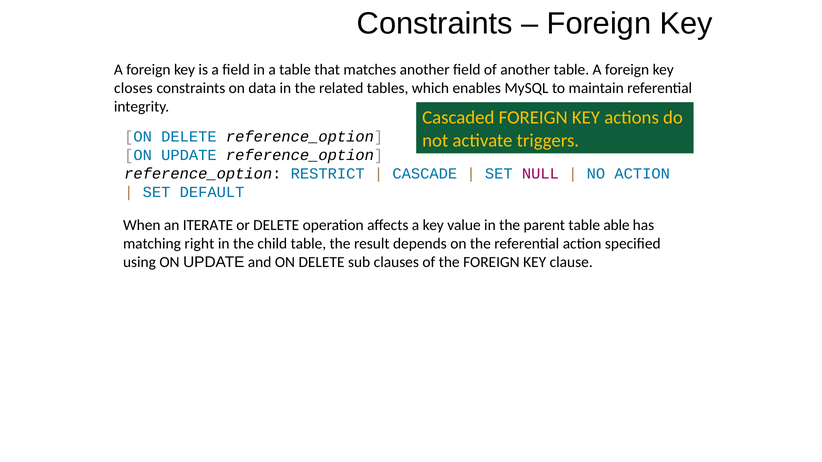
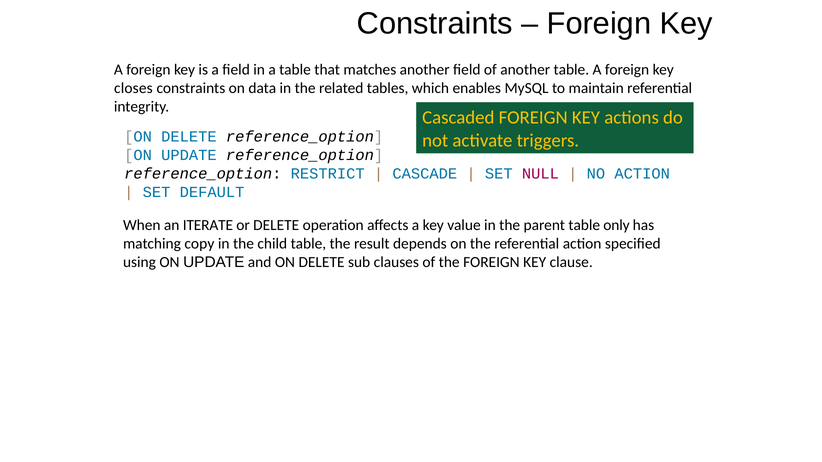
able: able -> only (616, 225)
right: right -> copy (199, 244)
